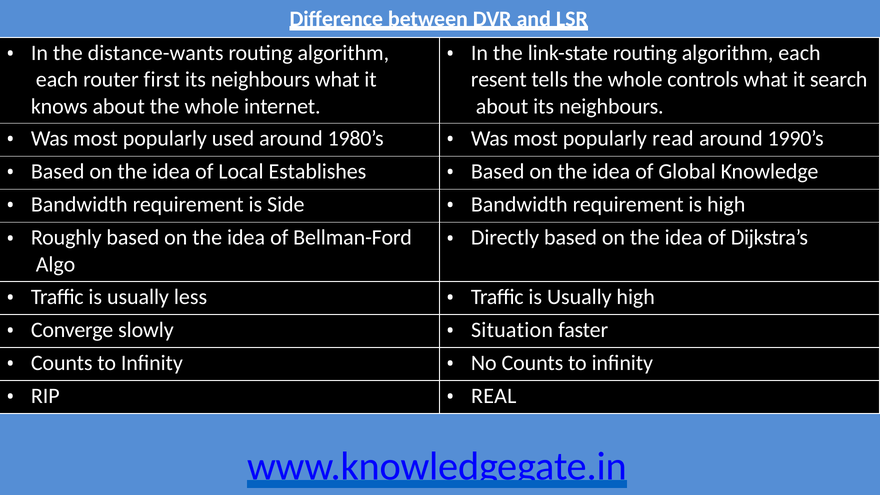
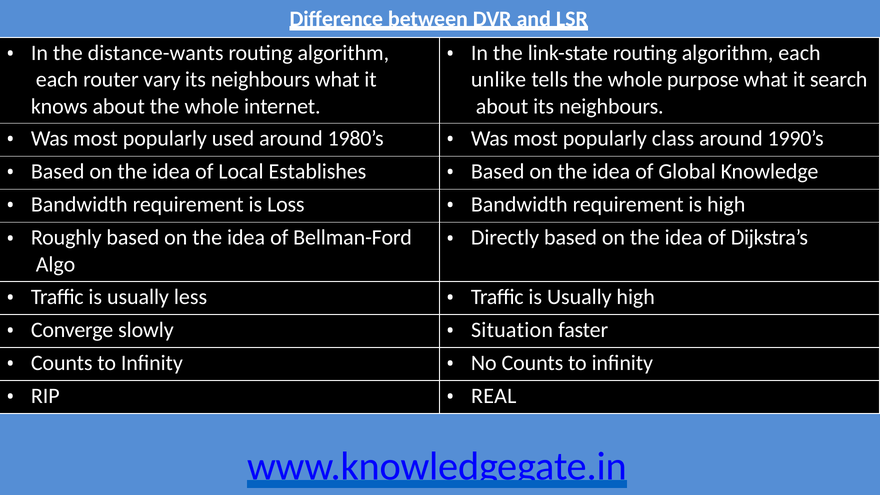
first: first -> vary (162, 80)
resent: resent -> unlike (499, 80)
controls: controls -> purpose (703, 80)
read: read -> class (673, 139)
Side: Side -> Loss (286, 205)
